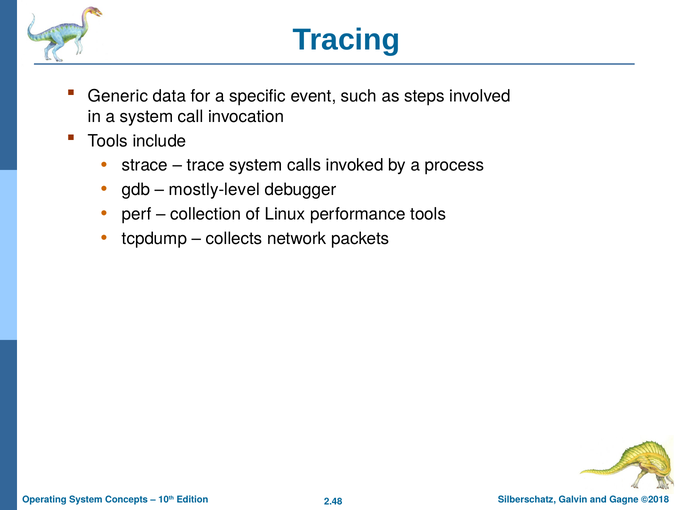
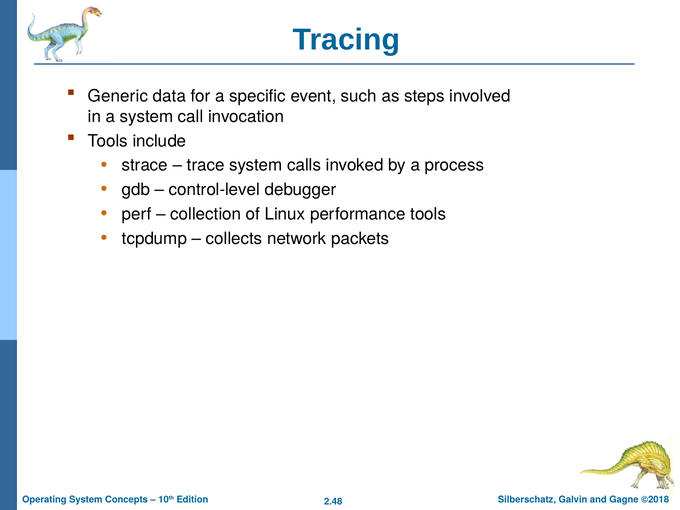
mostly-level: mostly-level -> control-level (215, 190)
